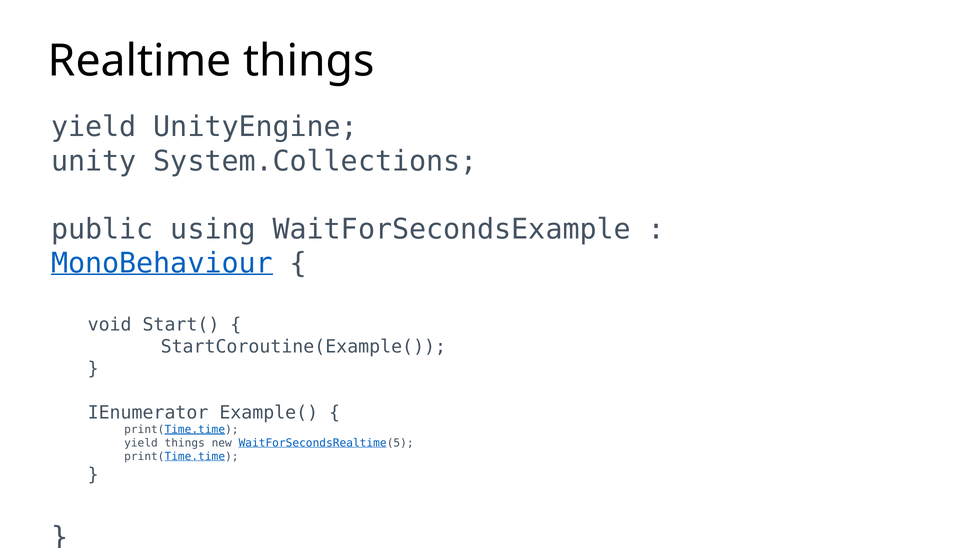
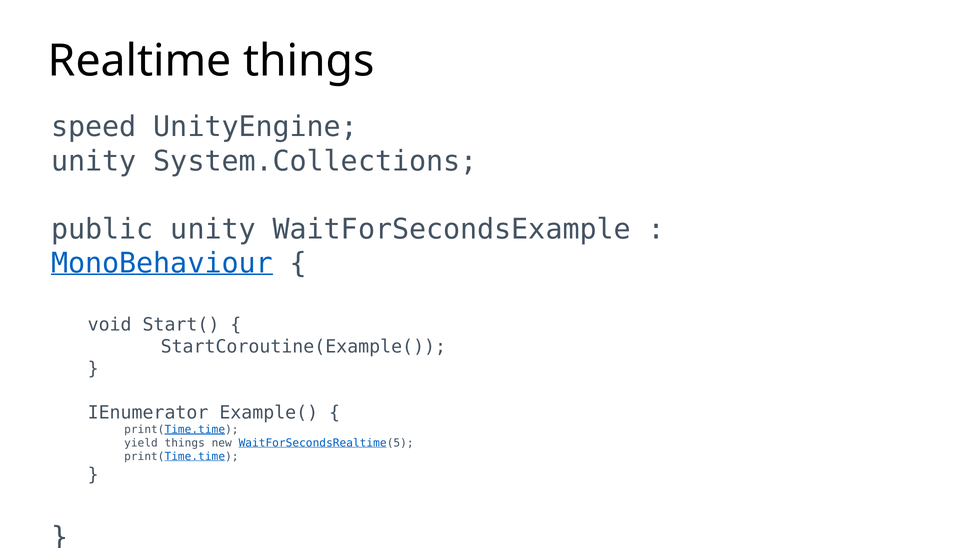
yield: yield -> speed (94, 127)
public using: using -> unity (213, 229)
